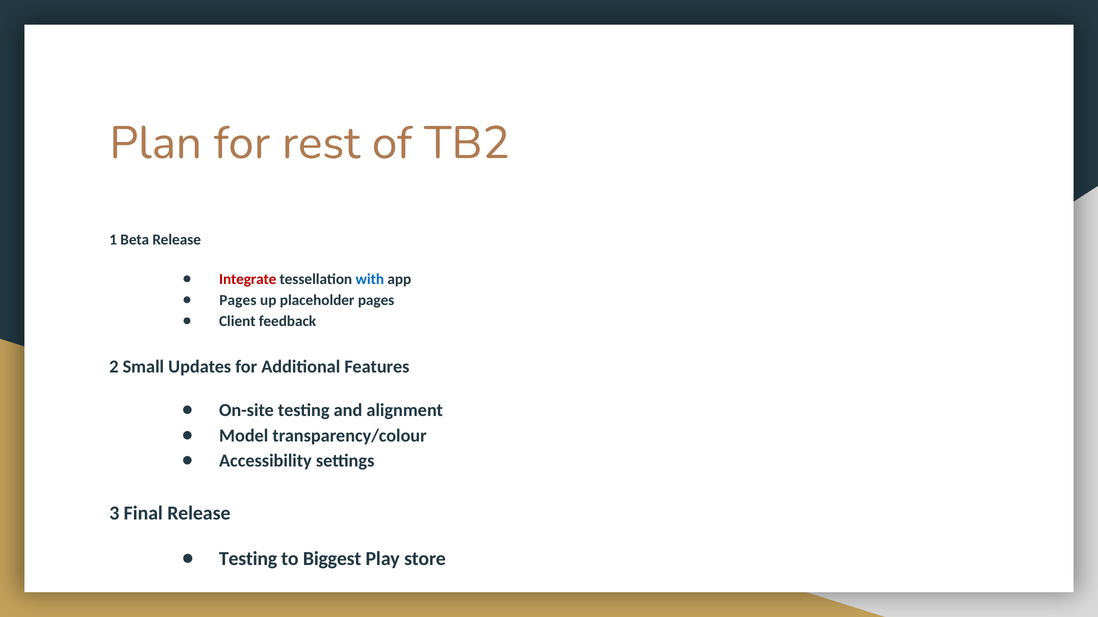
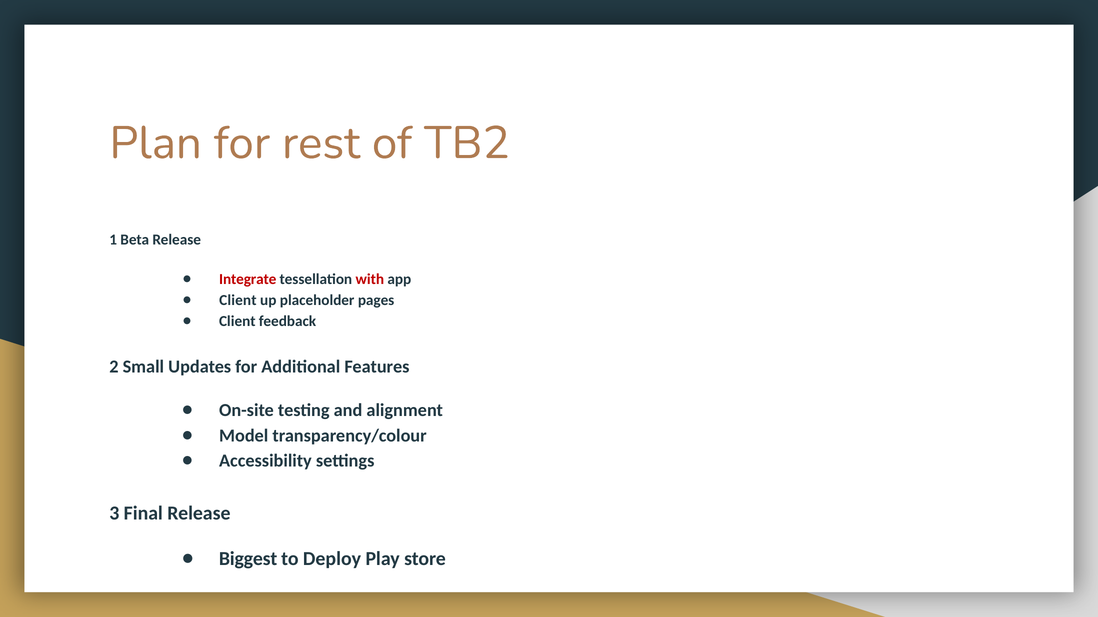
with colour: blue -> red (370, 279)
Pages: Pages -> Client (238, 301)
Testing: Testing -> Biggest (248, 559)
Biggest: Biggest -> Deploy (332, 559)
